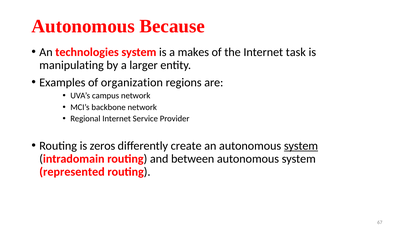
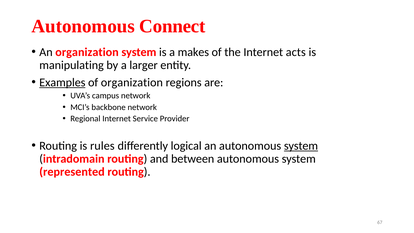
Because: Because -> Connect (172, 26)
An technologies: technologies -> organization (87, 52)
task: task -> acts (296, 52)
Examples underline: none -> present (62, 82)
zeros: zeros -> rules (102, 146)
create: create -> logical (186, 146)
